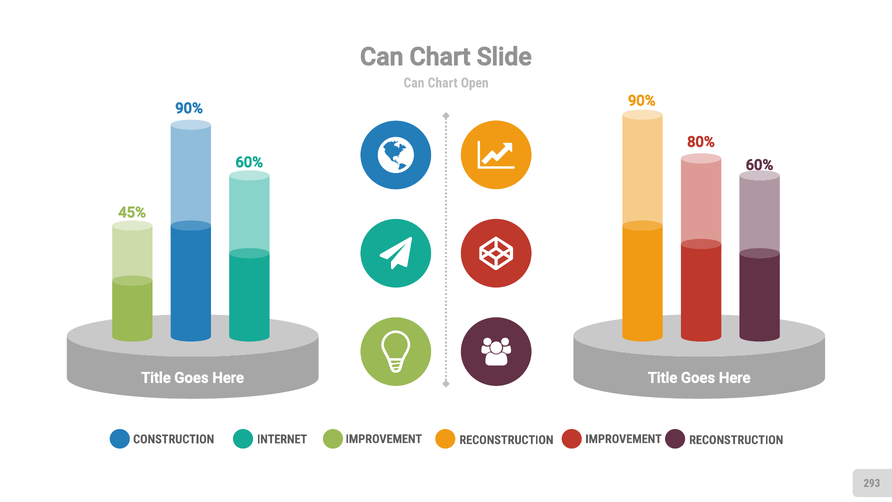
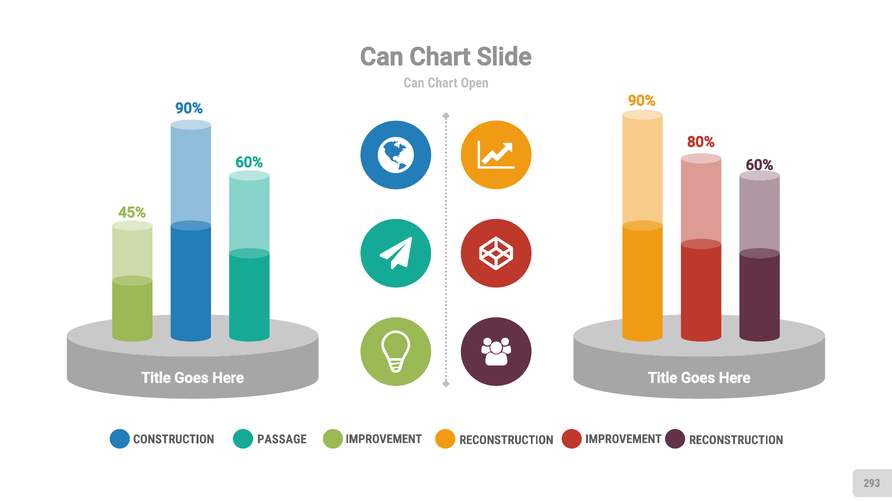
INTERNET: INTERNET -> PASSAGE (282, 439)
